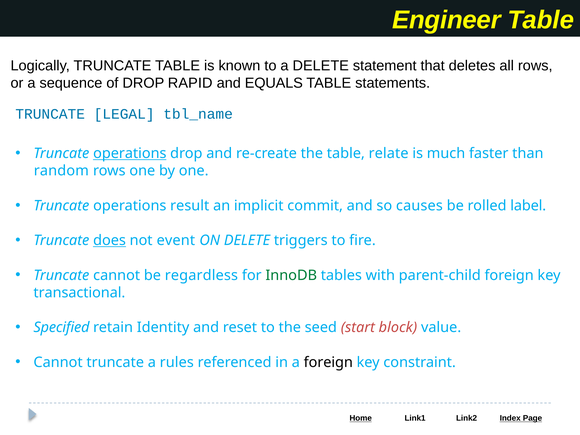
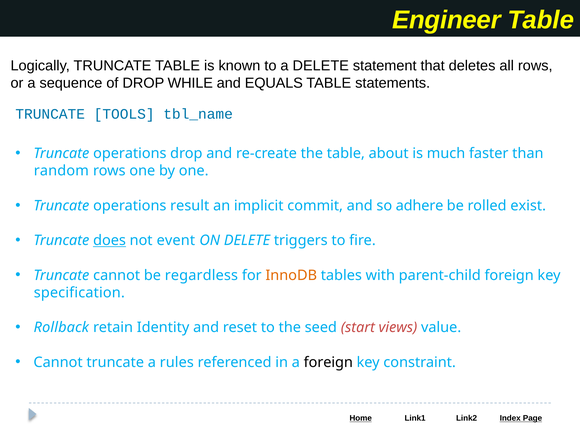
RAPID: RAPID -> WHILE (190, 83)
LEGAL: LEGAL -> TOOLS (124, 114)
operations underline: present -> none (130, 153)
relate: relate -> about (389, 153)
causes: causes -> adhere (420, 206)
label: label -> exist (528, 206)
InnoDB colour: green -> orange (291, 275)
transactional: transactional -> specification (79, 293)
Specified: Specified -> Rollback (61, 327)
block: block -> views (398, 327)
